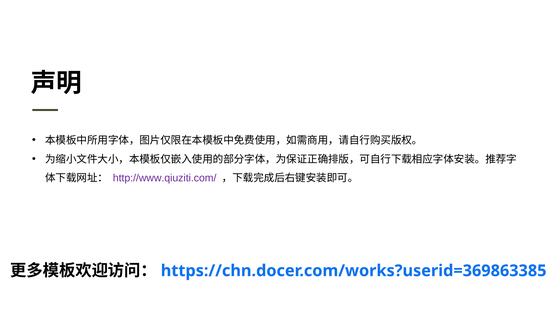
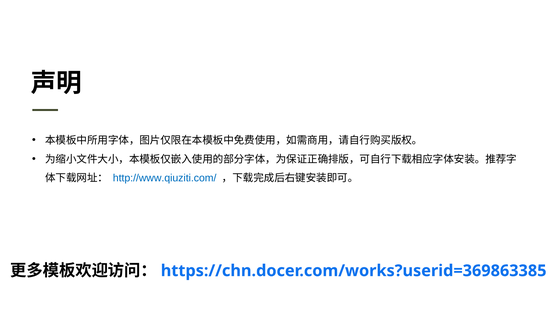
http://www.qiuziti.com/ colour: purple -> blue (165, 178)
